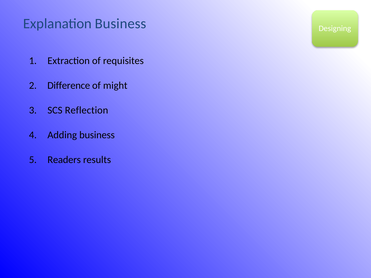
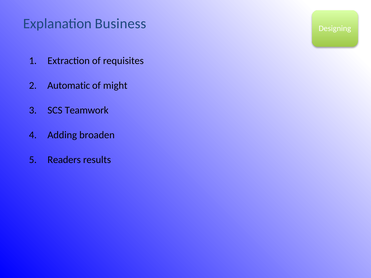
Difference: Difference -> Automatic (69, 86)
Reflection: Reflection -> Teamwork (87, 110)
Adding business: business -> broaden (97, 135)
